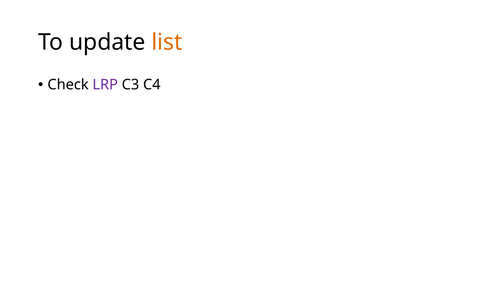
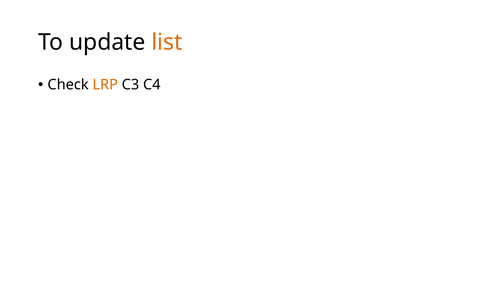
LRP colour: purple -> orange (105, 85)
